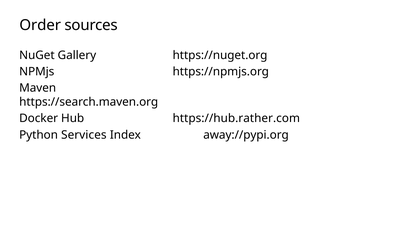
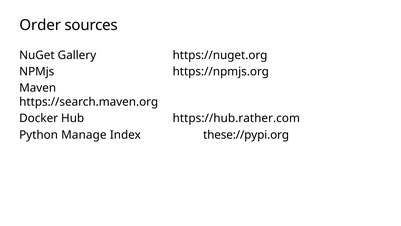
Services: Services -> Manage (84, 135)
away://pypi.org: away://pypi.org -> these://pypi.org (246, 135)
